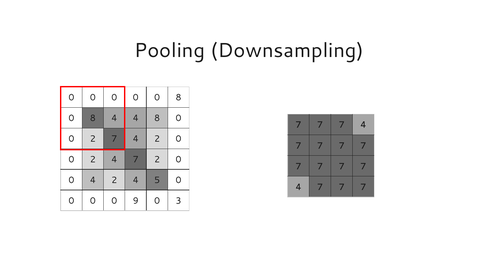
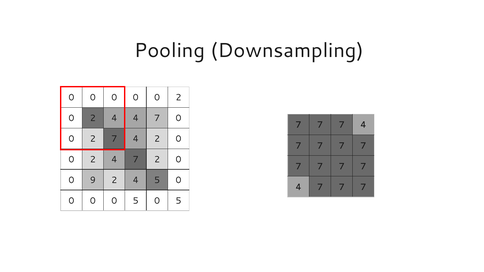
0 0 0 8: 8 -> 2 (179, 98)
8: 8 -> 2 (93, 118)
4 4 8: 8 -> 7 (157, 118)
0 4: 4 -> 9 (93, 180)
0 0 9: 9 -> 5 (136, 201)
3: 3 -> 5 (179, 201)
